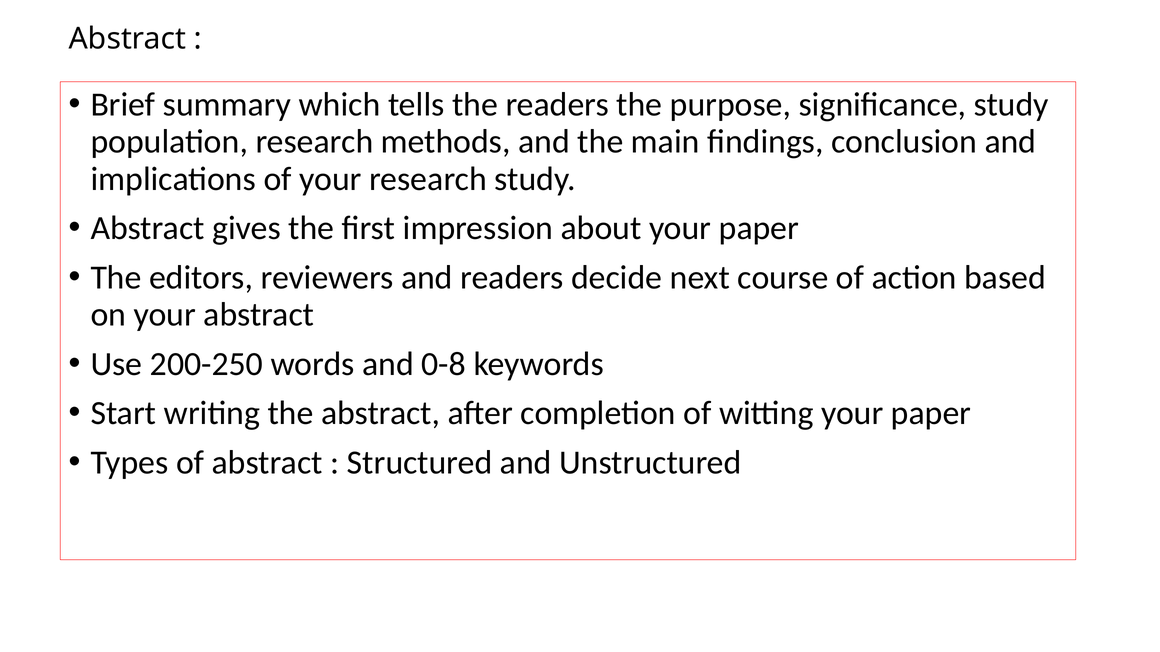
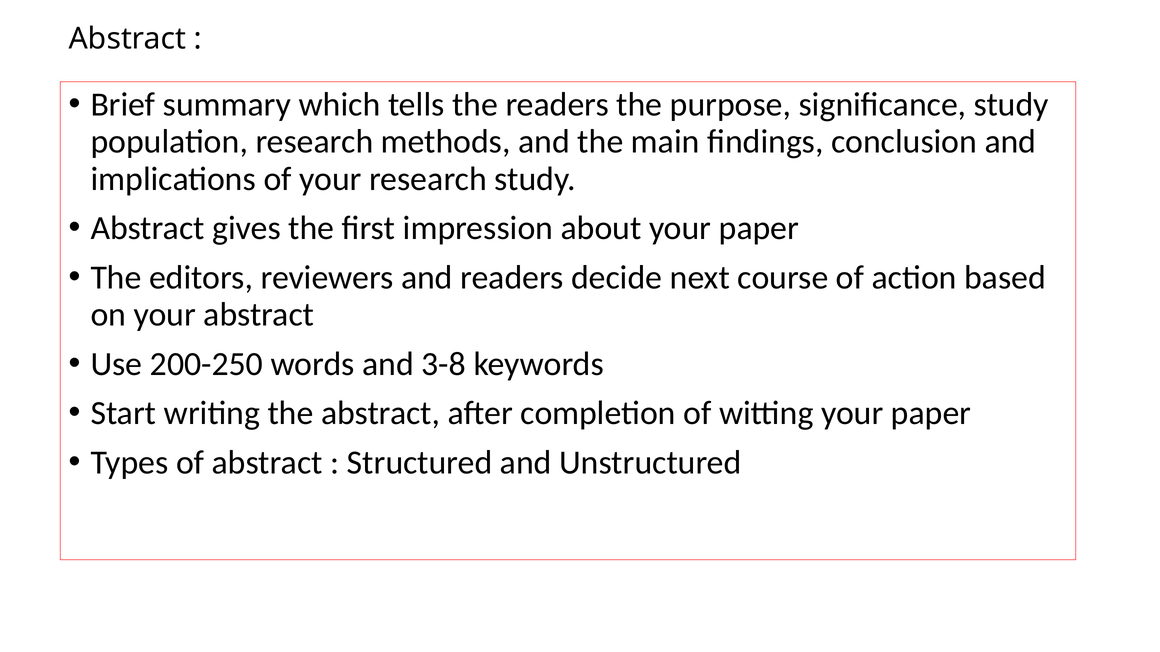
0-8: 0-8 -> 3-8 (444, 364)
